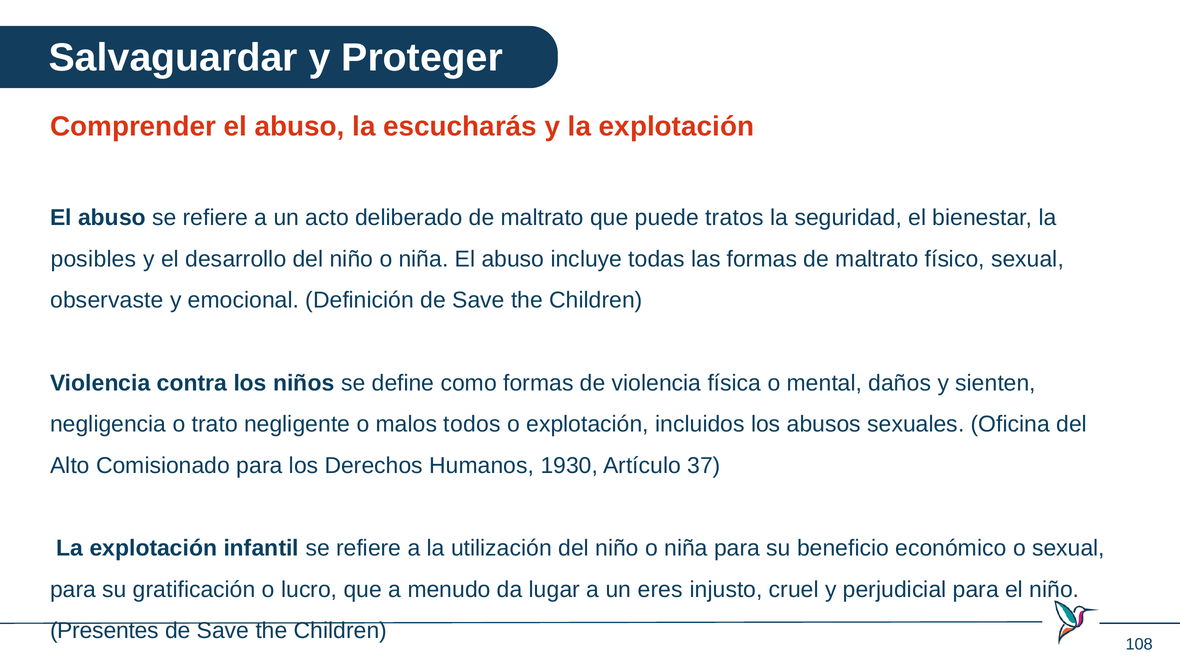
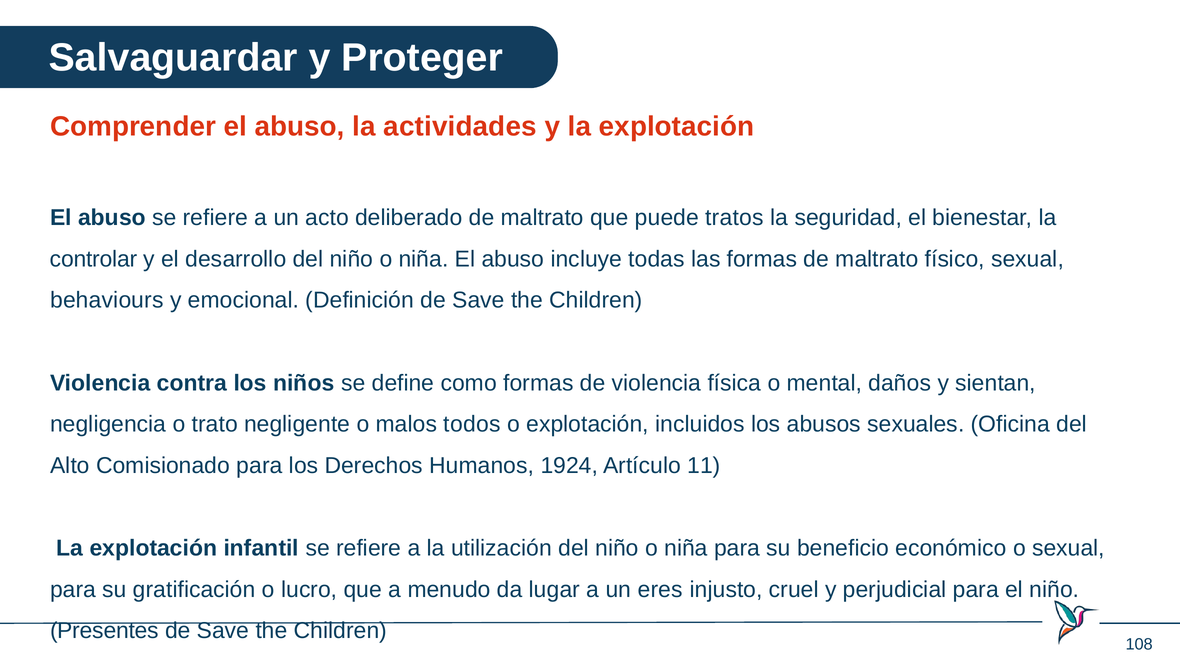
escucharás: escucharás -> actividades (460, 127)
posibles: posibles -> controlar (94, 259)
observaste: observaste -> behaviours (107, 300)
sienten: sienten -> sientan (996, 383)
1930: 1930 -> 1924 (569, 465)
37: 37 -> 11 (704, 465)
